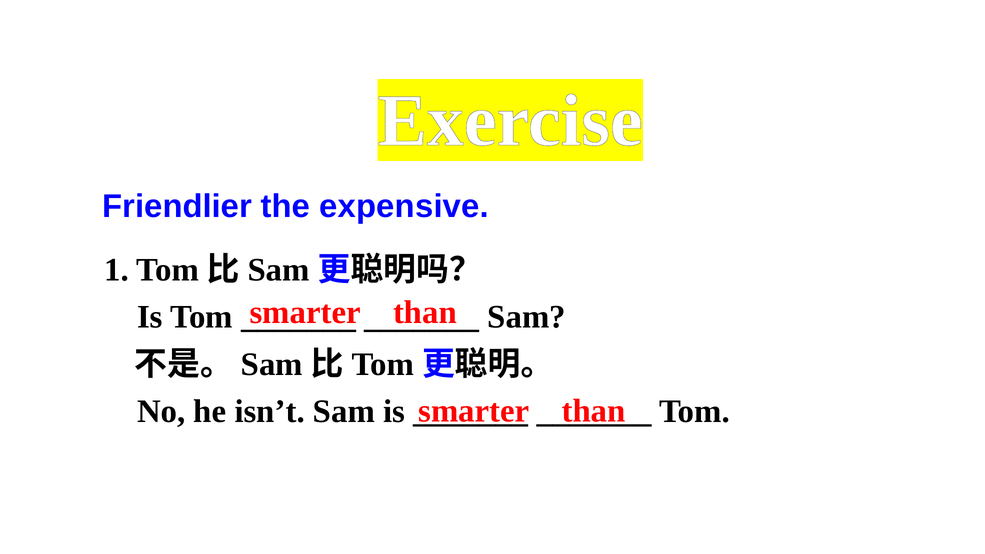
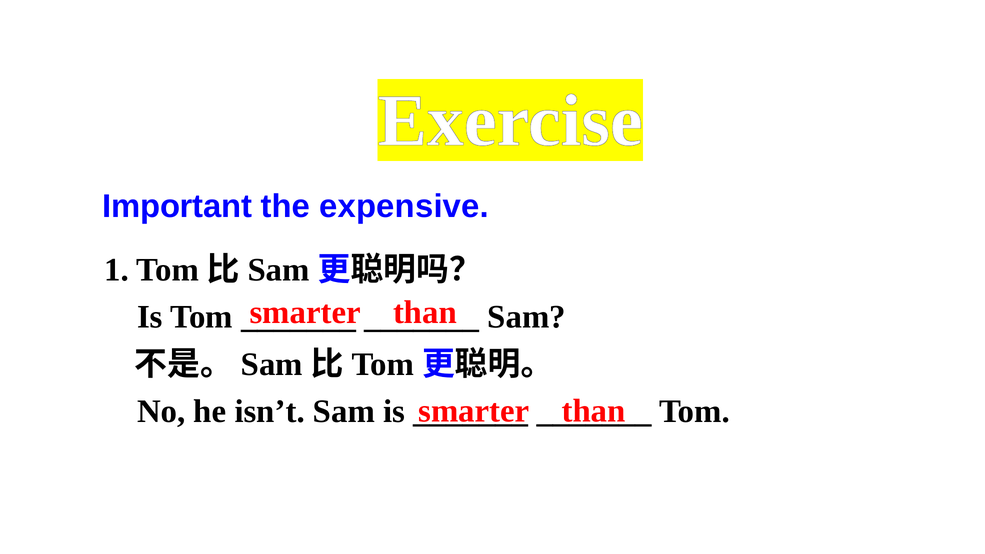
Friendlier: Friendlier -> Important (177, 206)
